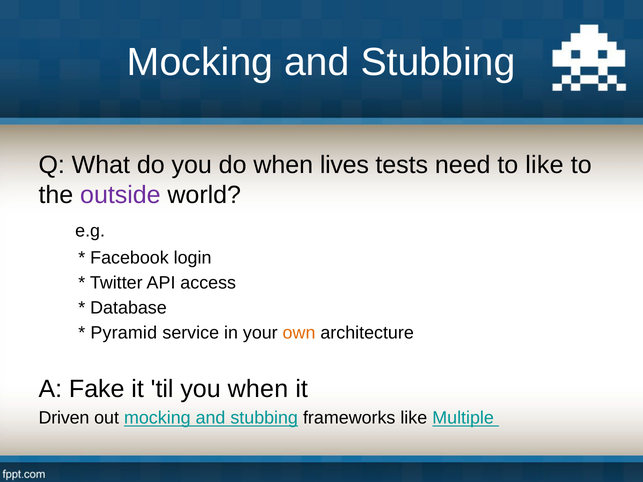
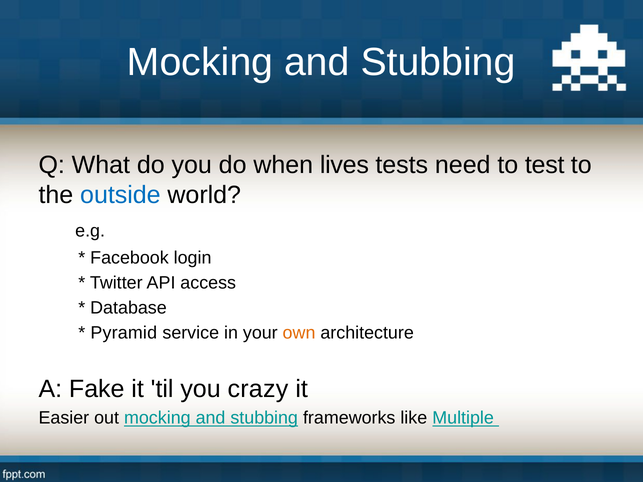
to like: like -> test (545, 165)
outside colour: purple -> blue (120, 195)
you when: when -> crazy (258, 389)
Driven: Driven -> Easier (64, 418)
